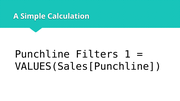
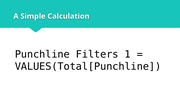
VALUES(Sales[Punchline: VALUES(Sales[Punchline -> VALUES(Total[Punchline (88, 67)
